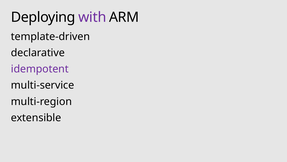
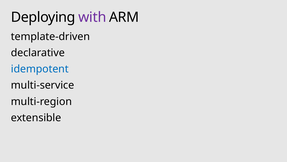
idempotent colour: purple -> blue (40, 69)
